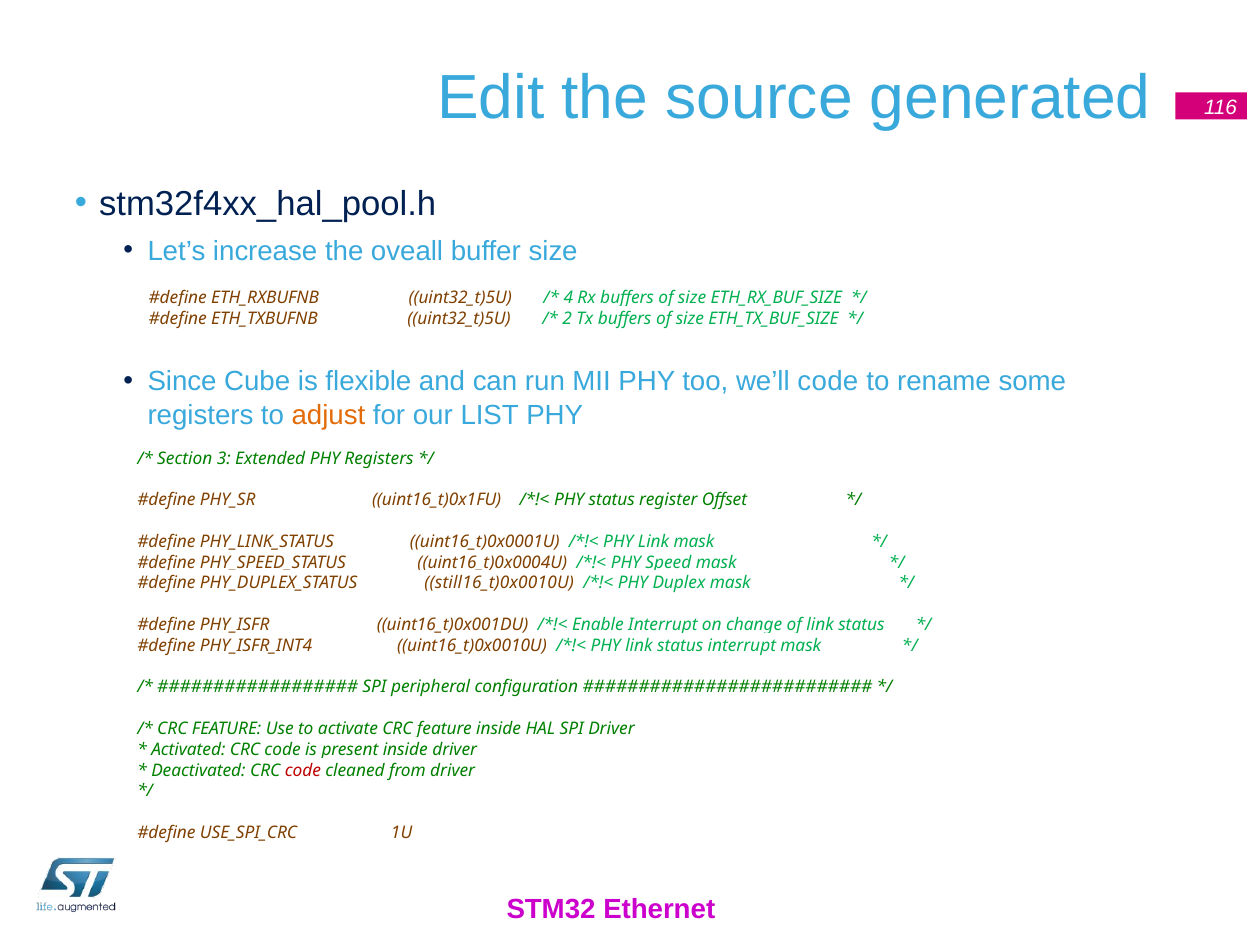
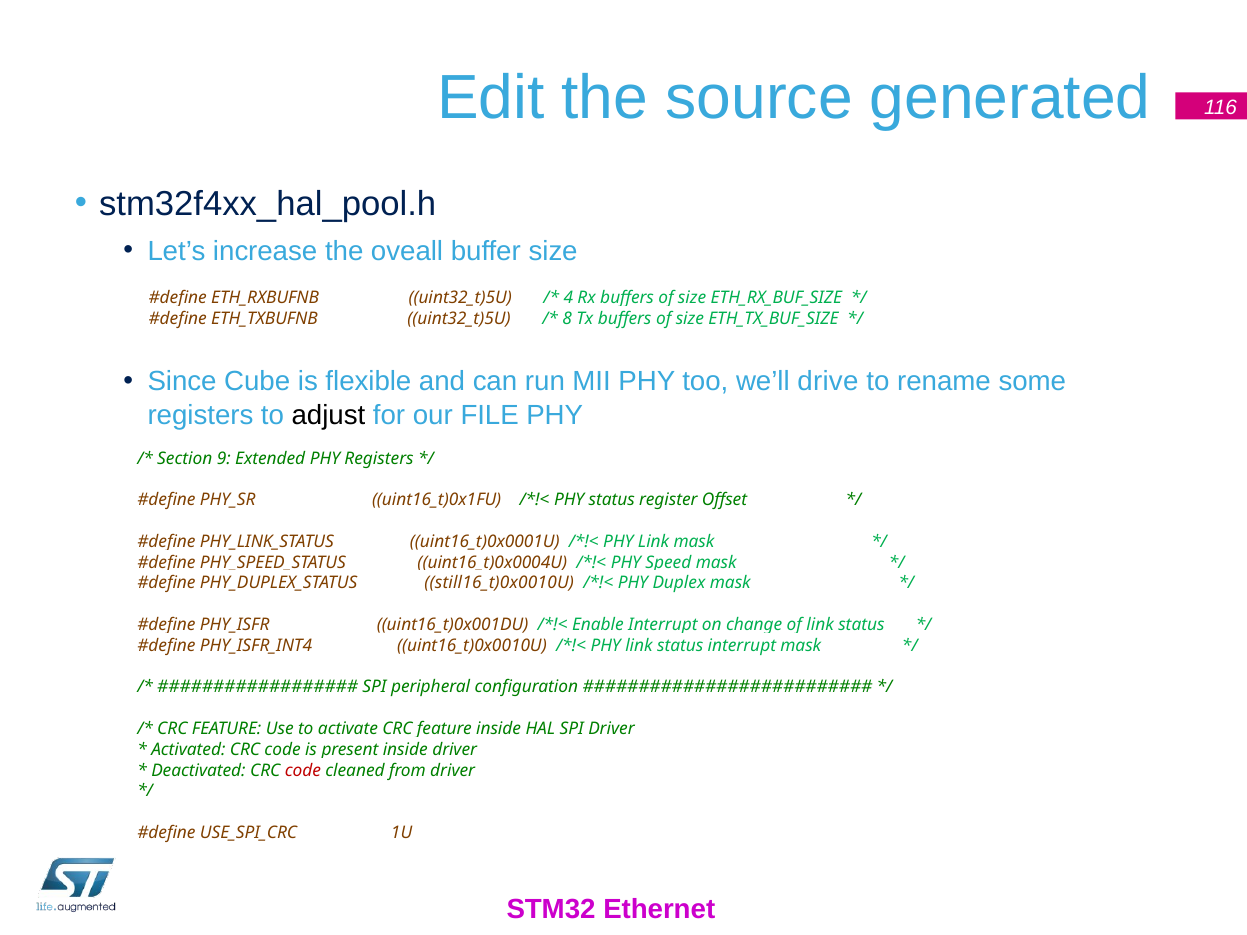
2: 2 -> 8 (567, 319)
we’ll code: code -> drive (828, 382)
adjust colour: orange -> black (328, 415)
LIST: LIST -> FILE (490, 415)
3: 3 -> 9 (224, 458)
